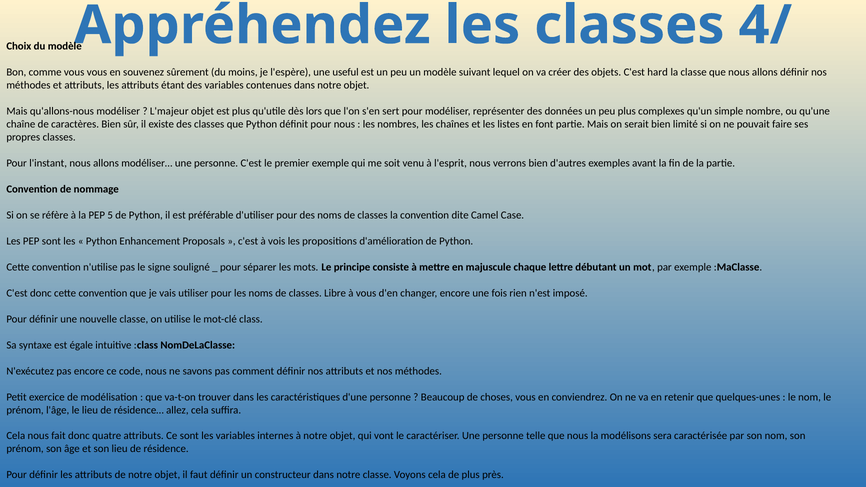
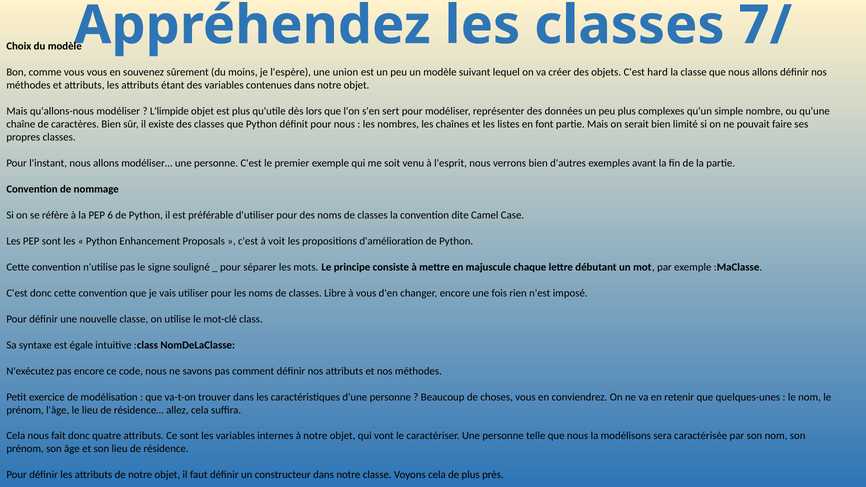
4/: 4/ -> 7/ (765, 25)
useful: useful -> union (345, 72)
L'majeur: L'majeur -> L'limpide (169, 111)
5: 5 -> 6 (110, 215)
vois: vois -> voit (277, 241)
